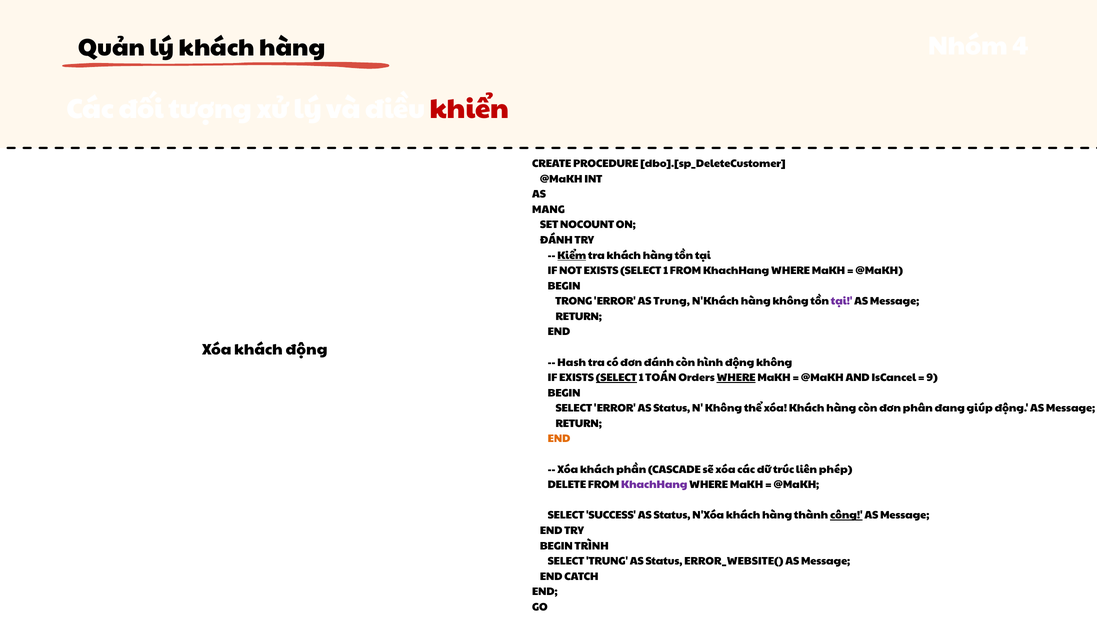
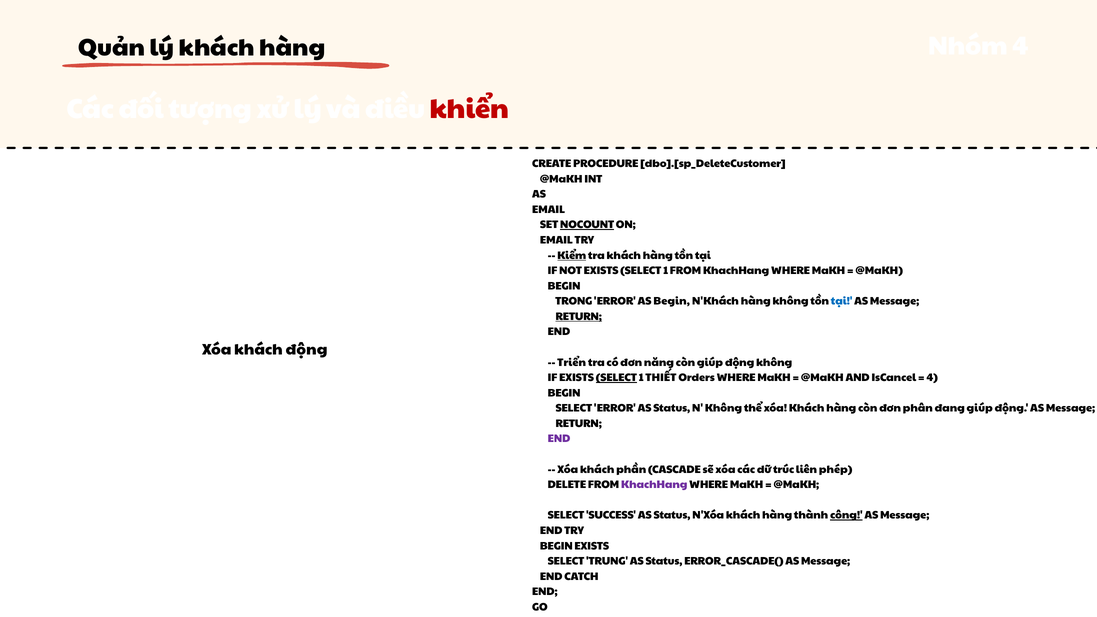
MANG: MANG -> EMAIL (549, 210)
NOCOUNT underline: none -> present (587, 225)
ĐÁNH: ĐÁNH -> EMAIL (556, 240)
AS Trung: Trung -> Begin (672, 301)
tại colour: purple -> blue (842, 301)
RETURN underline: none -> present (579, 317)
Hash: Hash -> Triển (572, 362)
đơn đánh: đánh -> năng (659, 362)
còn hình: hình -> giúp (710, 362)
TOÁN: TOÁN -> THIẾT (661, 378)
WHERE underline: present -> none (736, 378)
9: 9 -> 4 (932, 378)
END colour: orange -> purple (559, 439)
BEGIN TRÌNH: TRÌNH -> EXISTS (592, 546)
ERROR_WEBSITE(: ERROR_WEBSITE( -> ERROR_CASCADE( (734, 561)
